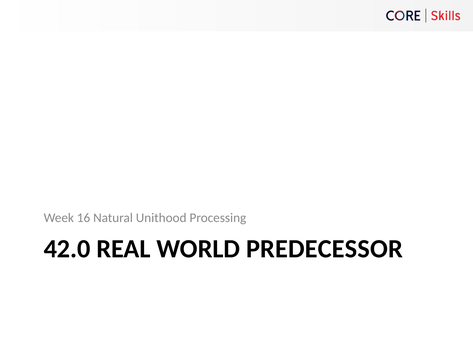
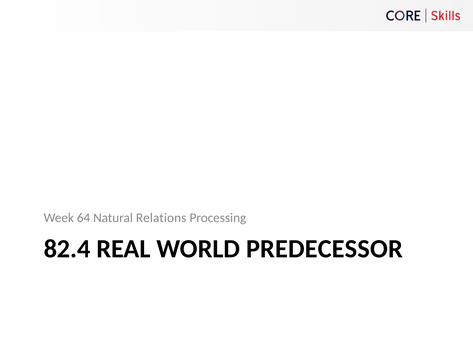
16: 16 -> 64 (84, 218)
Unithood: Unithood -> Relations (161, 218)
42.0: 42.0 -> 82.4 (67, 249)
